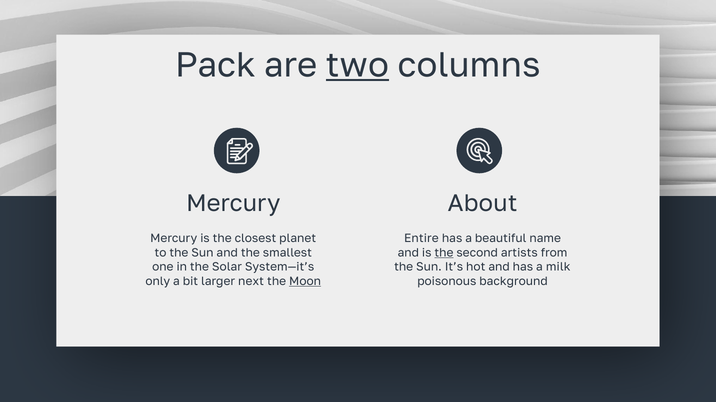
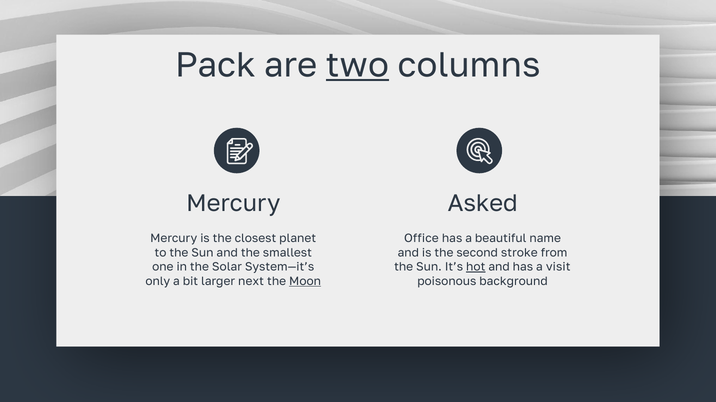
About: About -> Asked (483, 204)
Entire: Entire -> Office (421, 239)
the underline: present -> none (444, 253)
artists: artists -> stroke (519, 253)
hot underline: none -> present (476, 267)
milk: milk -> visit (558, 267)
